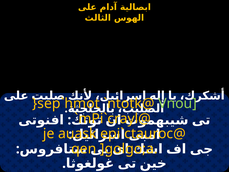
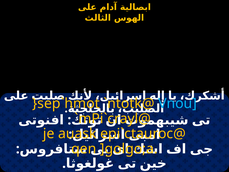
Vnou colour: light green -> light blue (178, 103)
